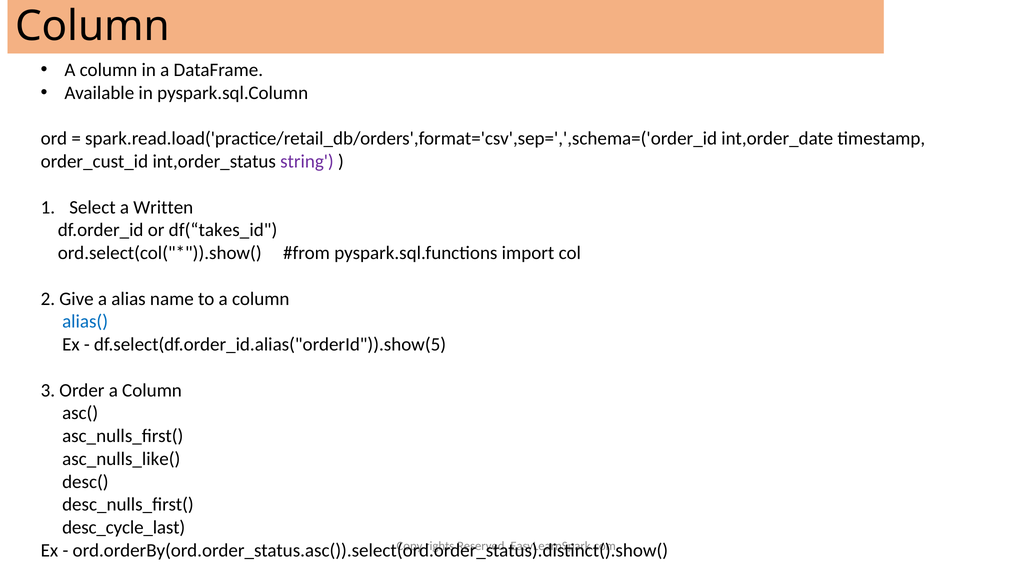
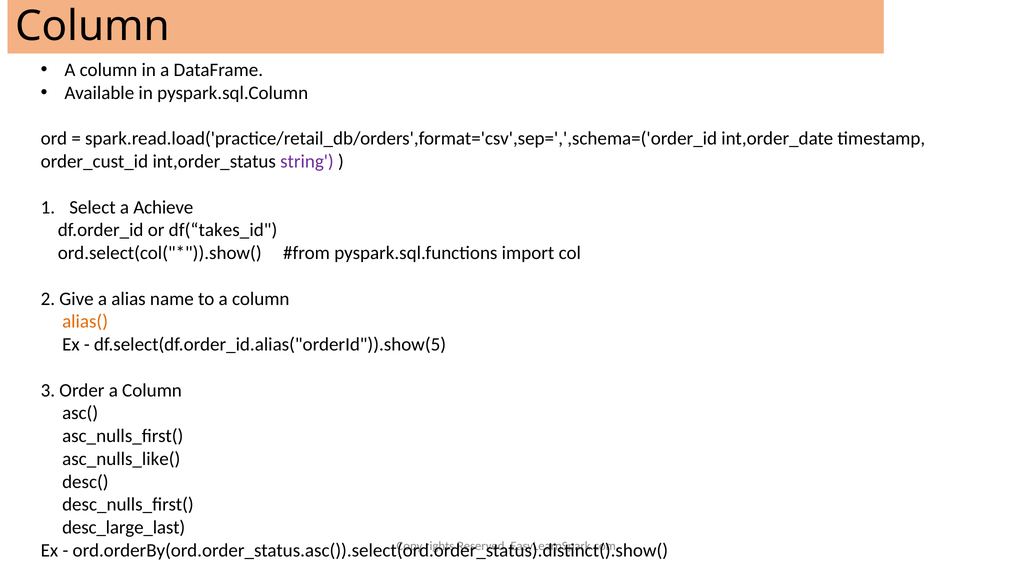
Written: Written -> Achieve (163, 207)
alias( colour: blue -> orange (85, 321)
desc_cycle_last: desc_cycle_last -> desc_large_last (124, 527)
